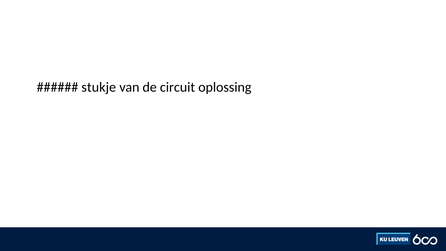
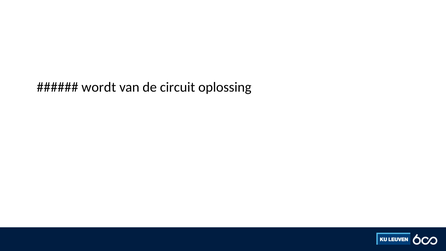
stukje: stukje -> wordt (99, 87)
